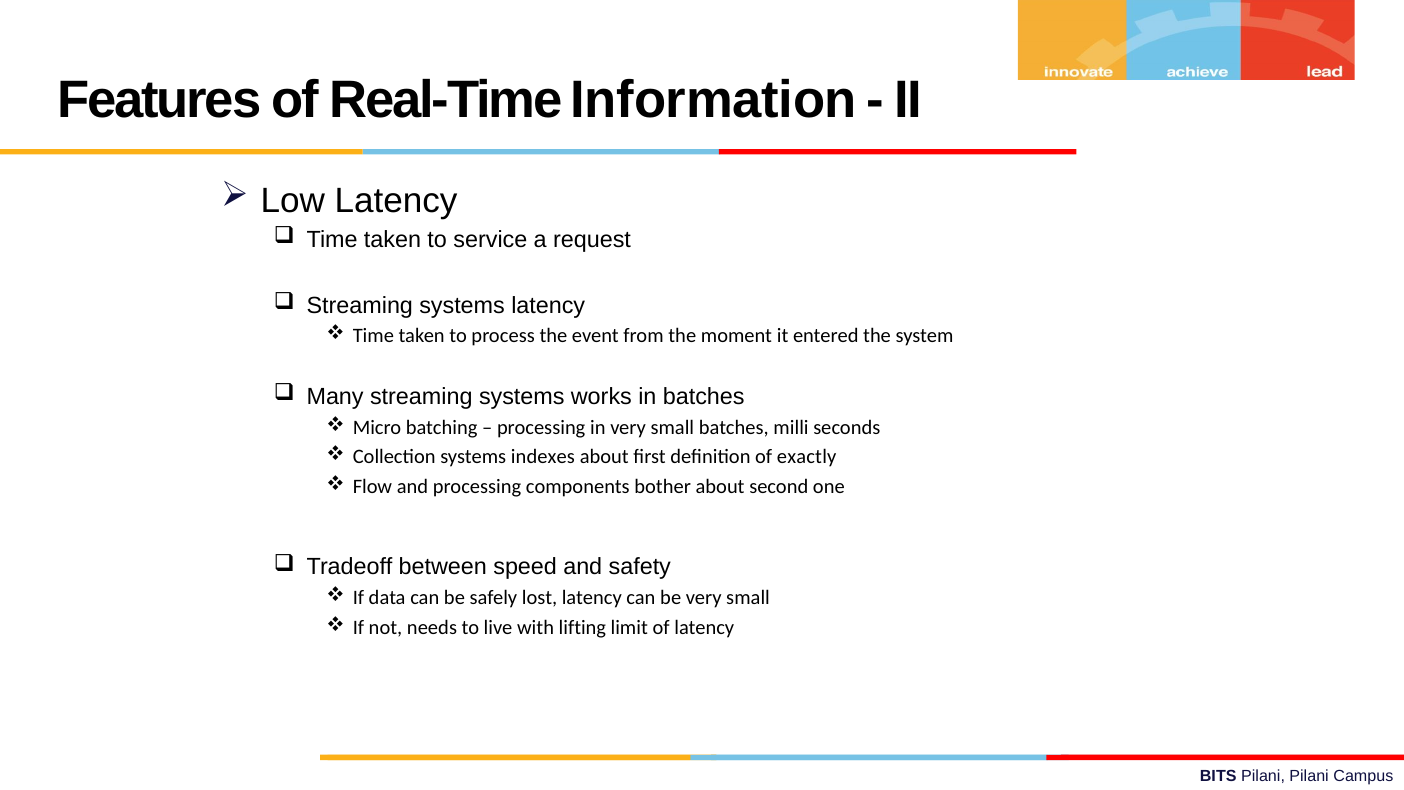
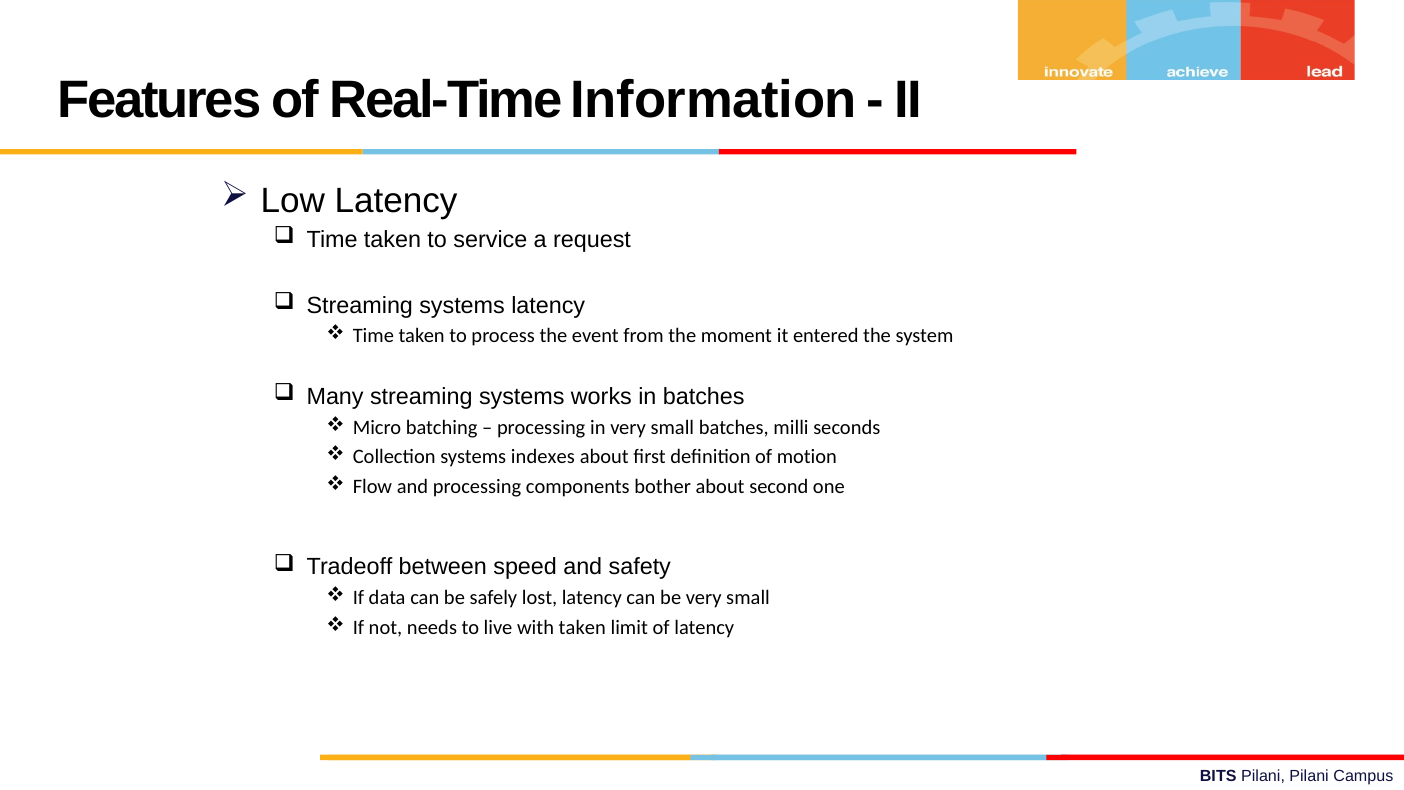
exactly: exactly -> motion (807, 457)
with lifting: lifting -> taken (582, 627)
